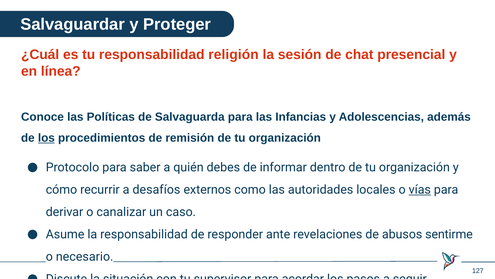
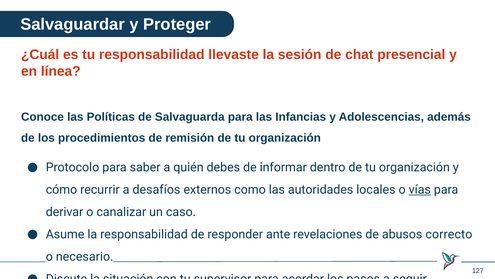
religión: religión -> llevaste (234, 54)
los underline: present -> none (46, 138)
sentirme: sentirme -> correcto (449, 234)
